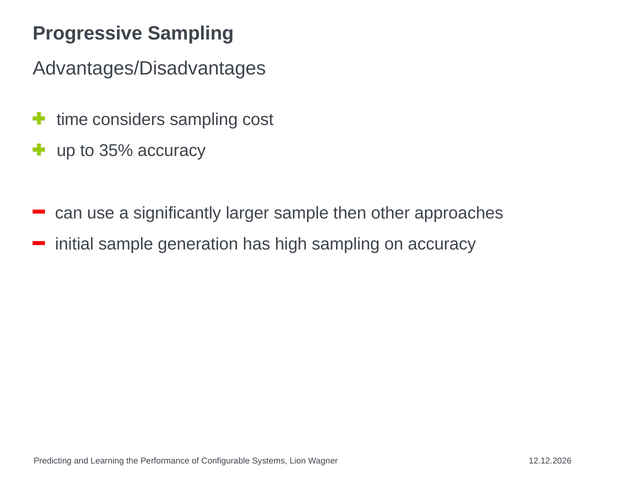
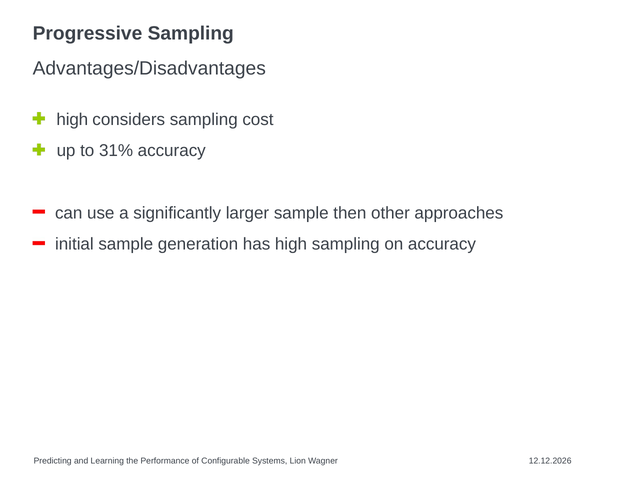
time: time -> high (72, 119)
35%: 35% -> 31% (116, 150)
